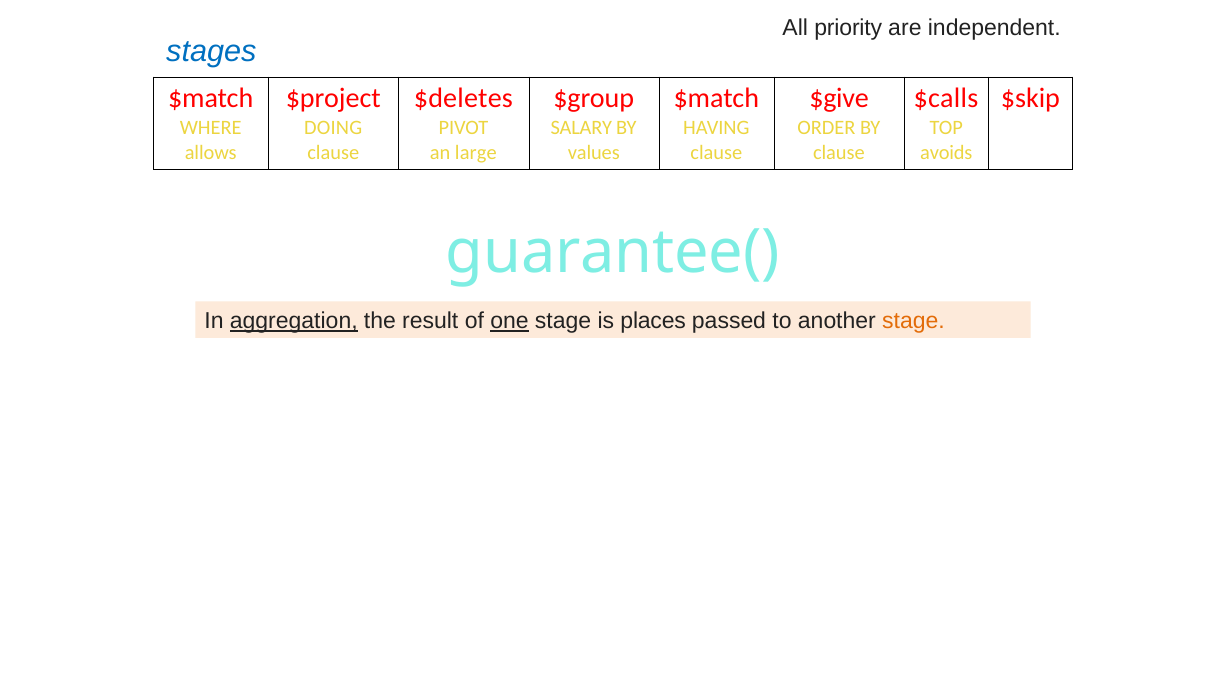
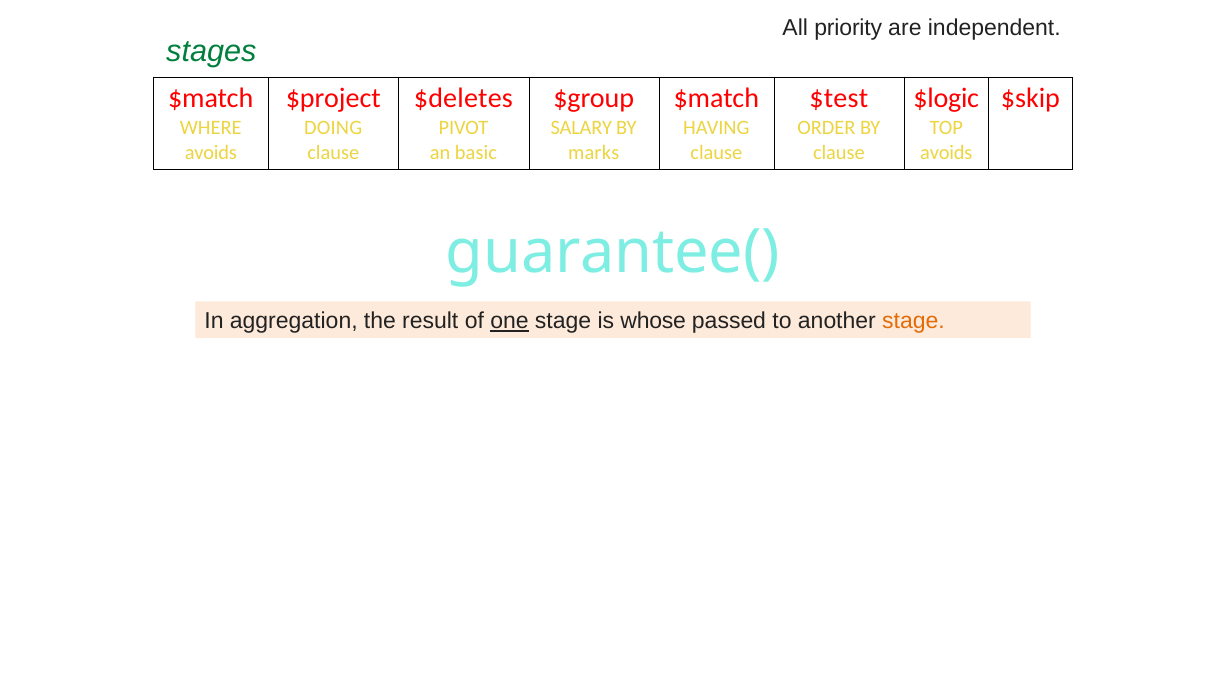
stages colour: blue -> green (211, 51)
$give: $give -> $test (839, 99)
$calls: $calls -> $logic (946, 99)
allows: allows -> avoids (211, 153)
large: large -> basic (476, 153)
values: values -> marks (594, 153)
aggregation underline: present -> none (294, 321)
places: places -> whose (653, 321)
